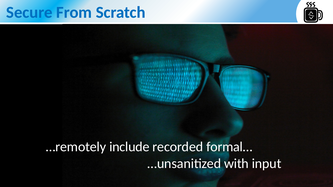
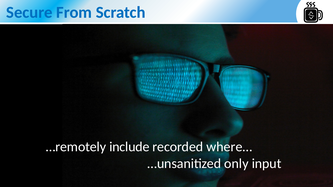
formal…: formal… -> where… (229, 147)
with: with -> only (236, 164)
